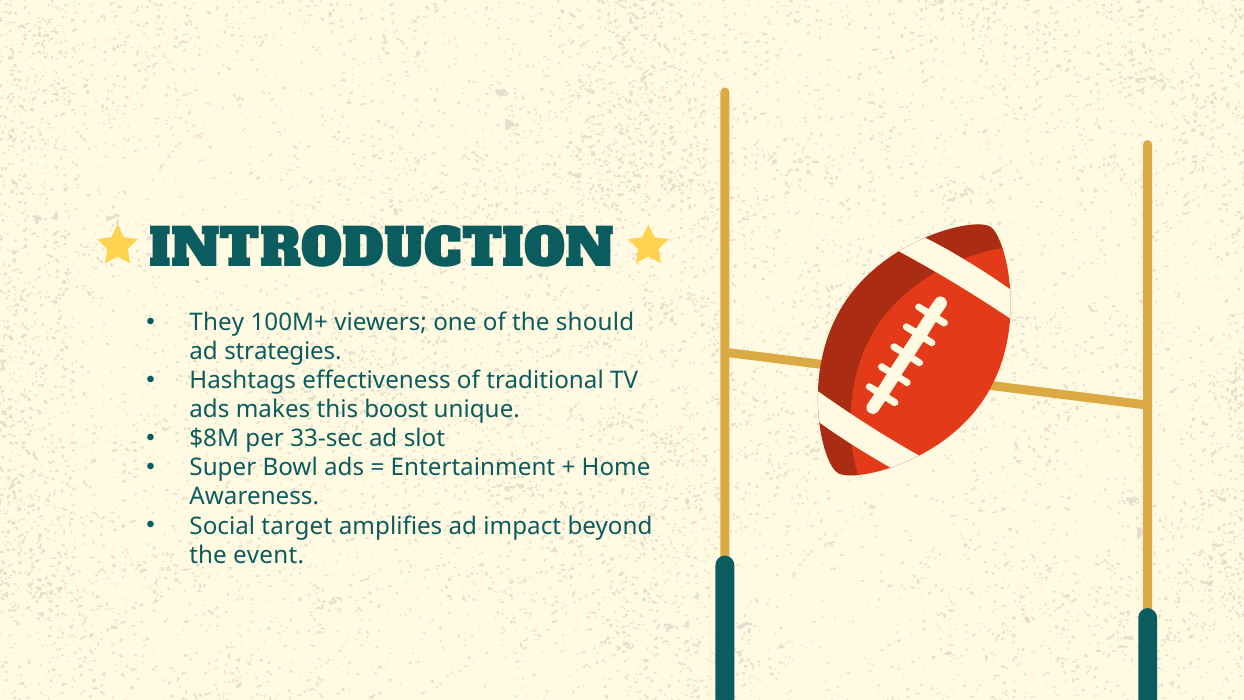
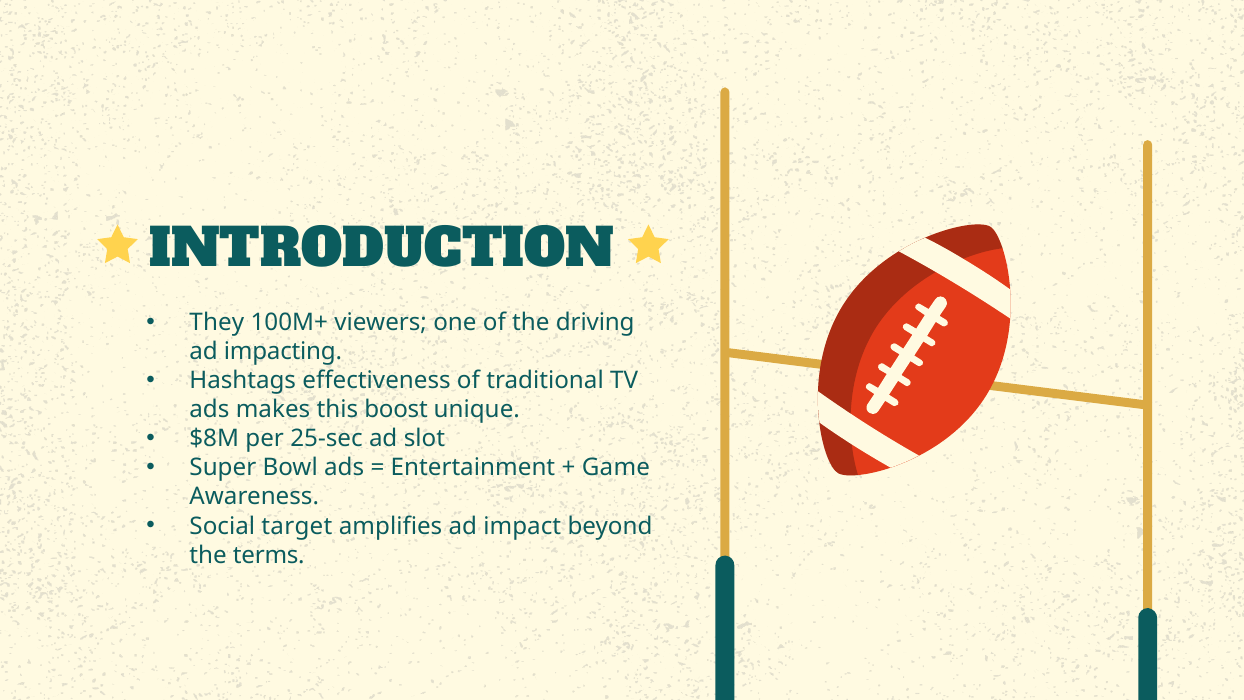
should: should -> driving (595, 323)
strategies: strategies -> impacting (283, 352)
33-sec: 33-sec -> 25-sec (326, 439)
Home: Home -> Game (616, 468)
event: event -> terms (269, 555)
